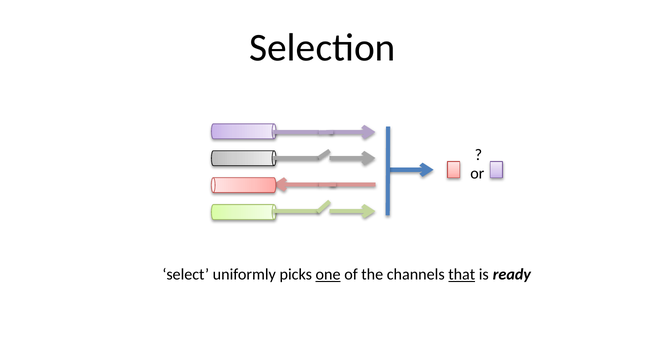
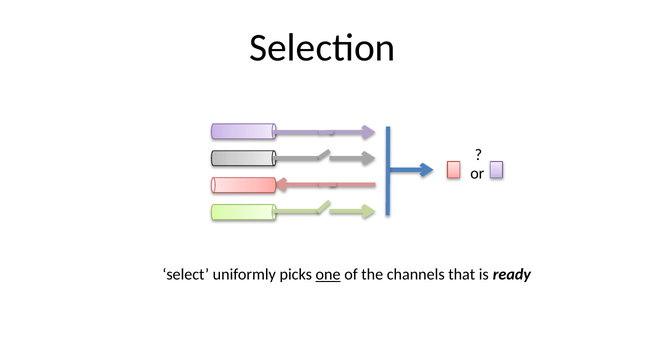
that underline: present -> none (462, 275)
